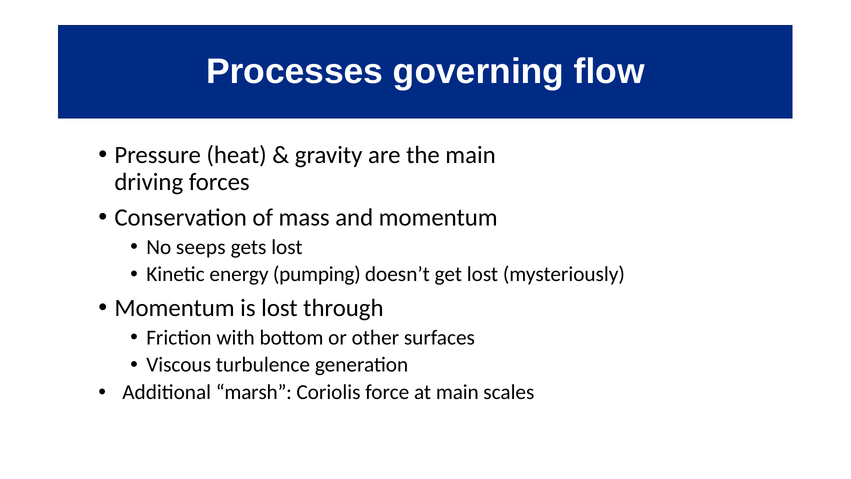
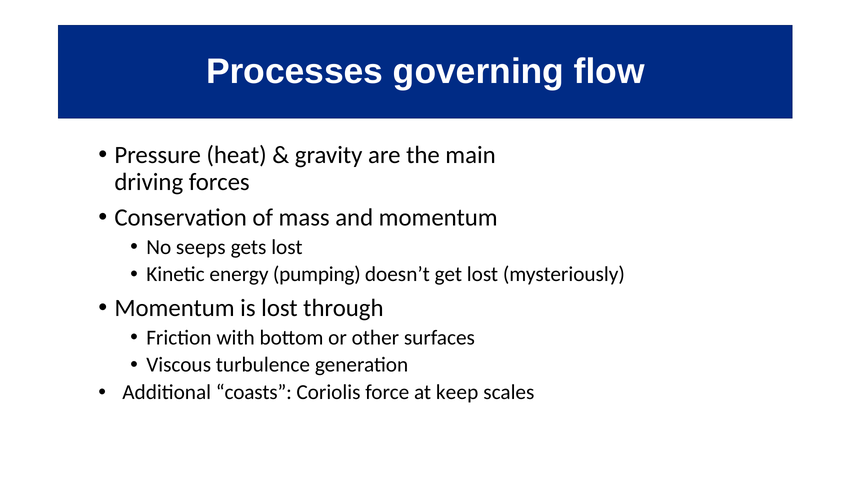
marsh: marsh -> coasts (254, 392)
at main: main -> keep (457, 392)
